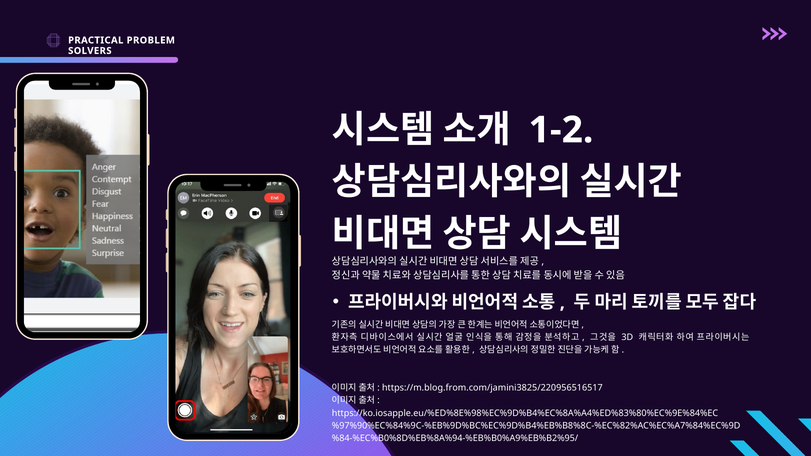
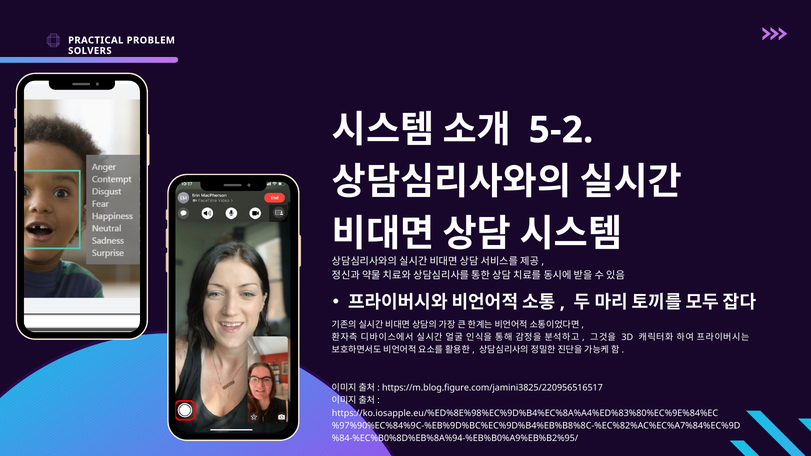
1-2: 1-2 -> 5-2 (561, 130)
https://m.blog.from.com/jamini3825/220956516517: https://m.blog.from.com/jamini3825/220956516517 -> https://m.blog.figure.com/jamini3825/220956516517 (492, 388)
